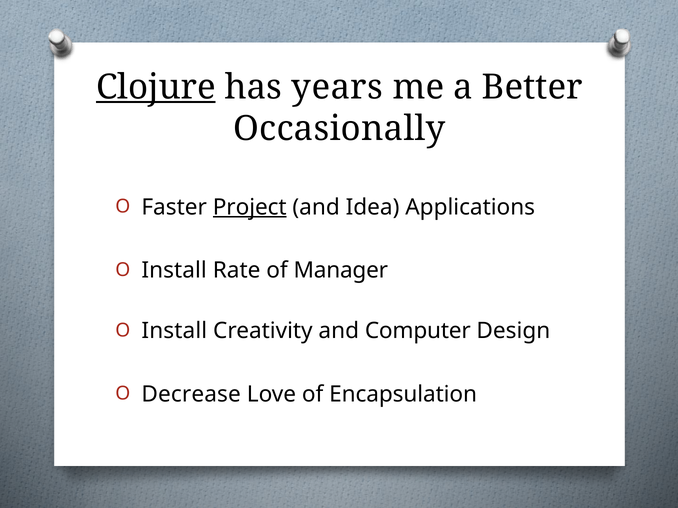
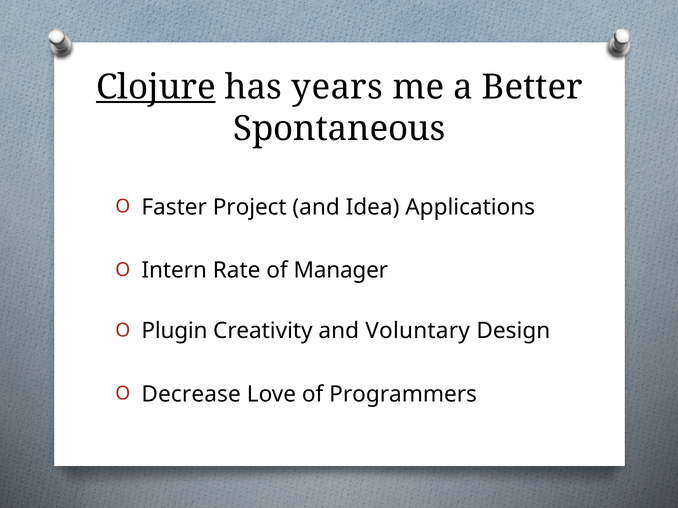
Occasionally: Occasionally -> Spontaneous (340, 129)
Project underline: present -> none (250, 207)
Install: Install -> Intern (174, 271)
Install: Install -> Plugin (175, 331)
Computer: Computer -> Voluntary (418, 331)
Encapsulation: Encapsulation -> Programmers (403, 394)
